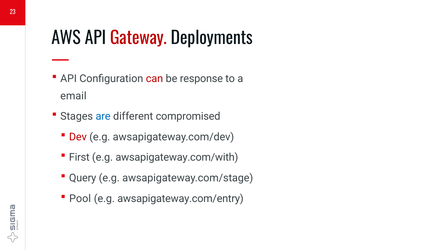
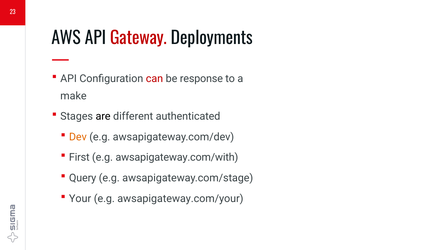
email: email -> make (73, 96)
are colour: blue -> black (103, 116)
compromised: compromised -> authenticated (188, 116)
Dev colour: red -> orange (78, 137)
Pool: Pool -> Your (80, 198)
awsapigateway.com/entry: awsapigateway.com/entry -> awsapigateway.com/your (180, 198)
